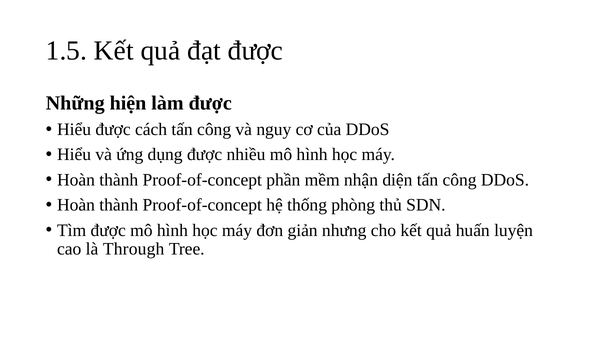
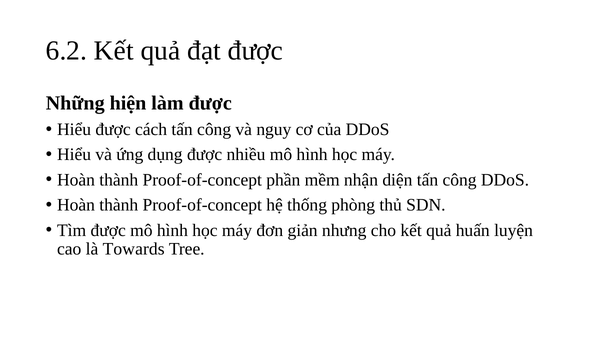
1.5: 1.5 -> 6.2 (66, 50)
Through: Through -> Towards (134, 249)
